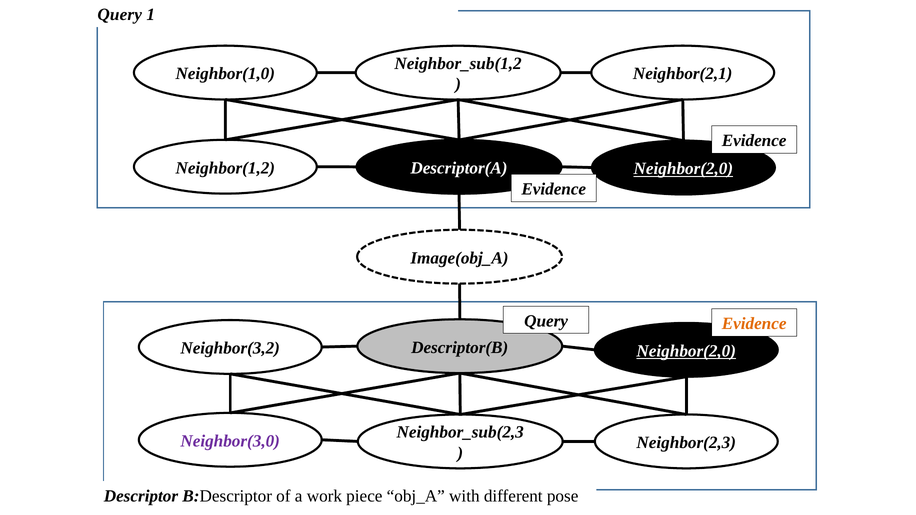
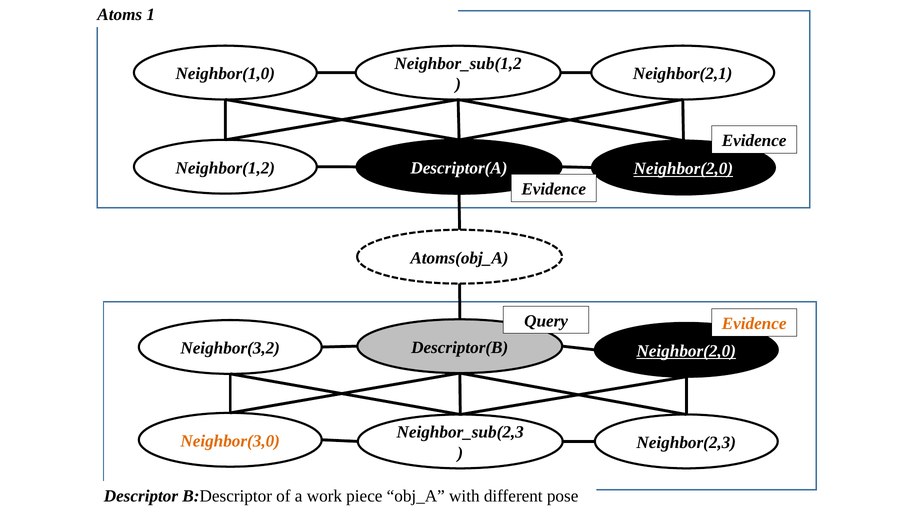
Query: Query -> Atoms (120, 15)
Image(obj_A: Image(obj_A -> Atoms(obj_A (459, 258)
Neighbor(3,0 colour: purple -> orange (230, 441)
